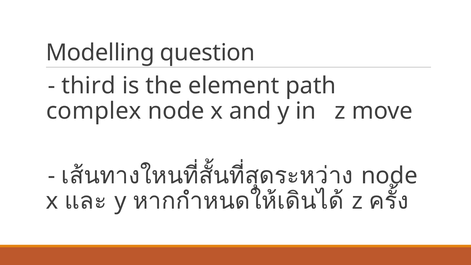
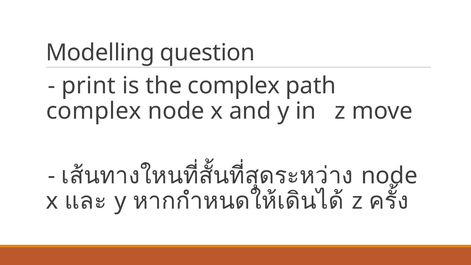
third: third -> print (89, 86)
the element: element -> complex (234, 86)
